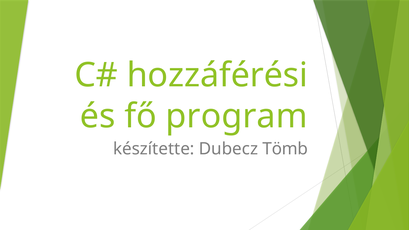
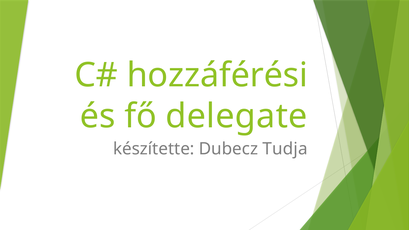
program: program -> delegate (237, 116)
Tömb: Tömb -> Tudja (285, 149)
